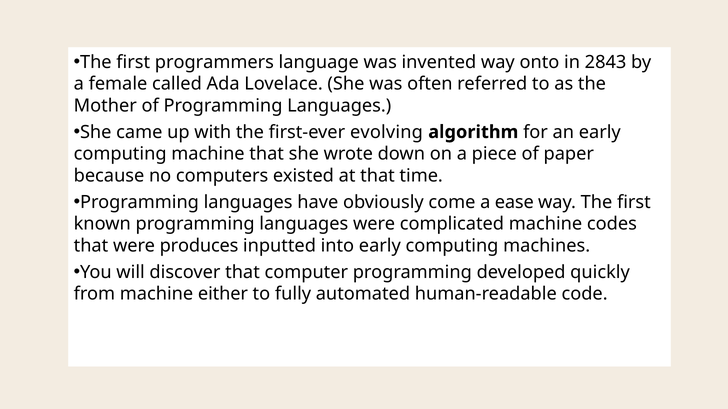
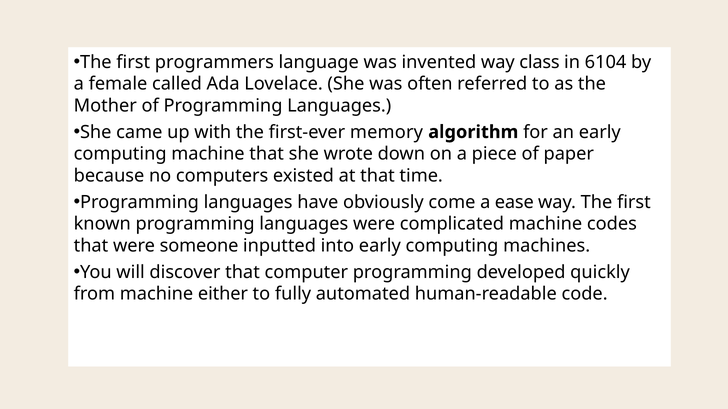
onto: onto -> class (540, 62)
2843: 2843 -> 6104 (606, 62)
evolving: evolving -> memory (386, 132)
produces: produces -> someone (199, 246)
